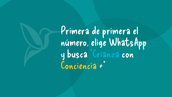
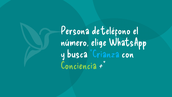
Primera: Primera -> Persona (75, 31)
de primera: primera -> teléfono (116, 31)
Conciencia colour: yellow -> light green (79, 65)
